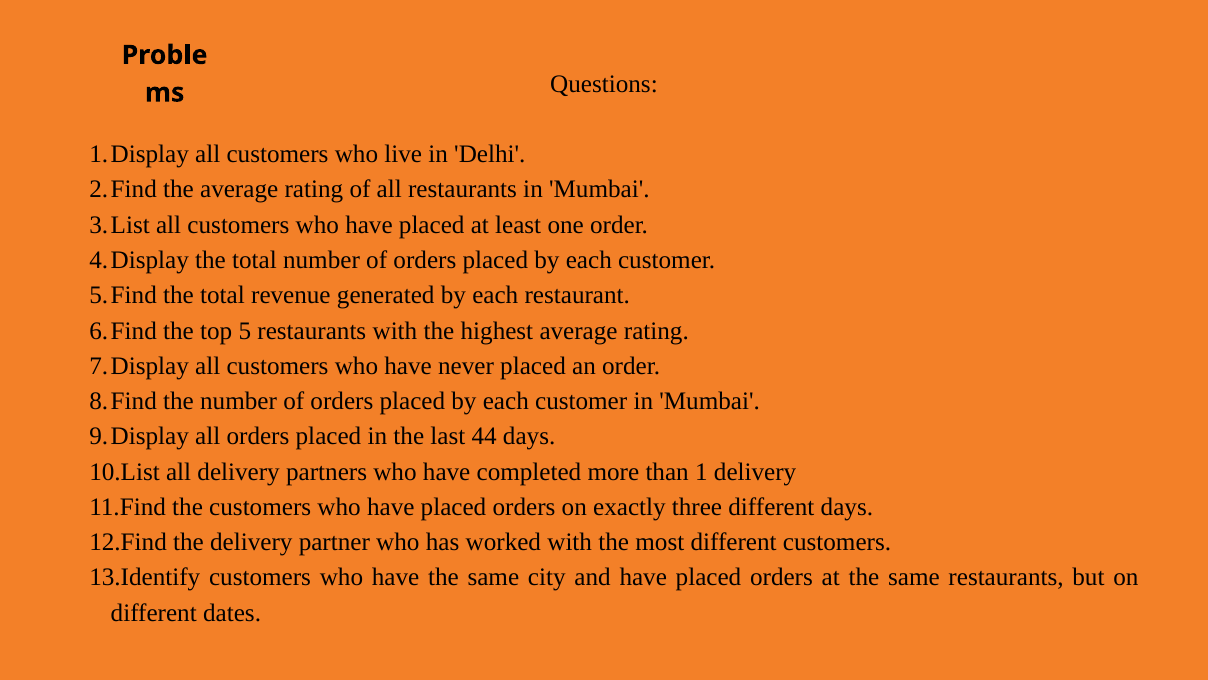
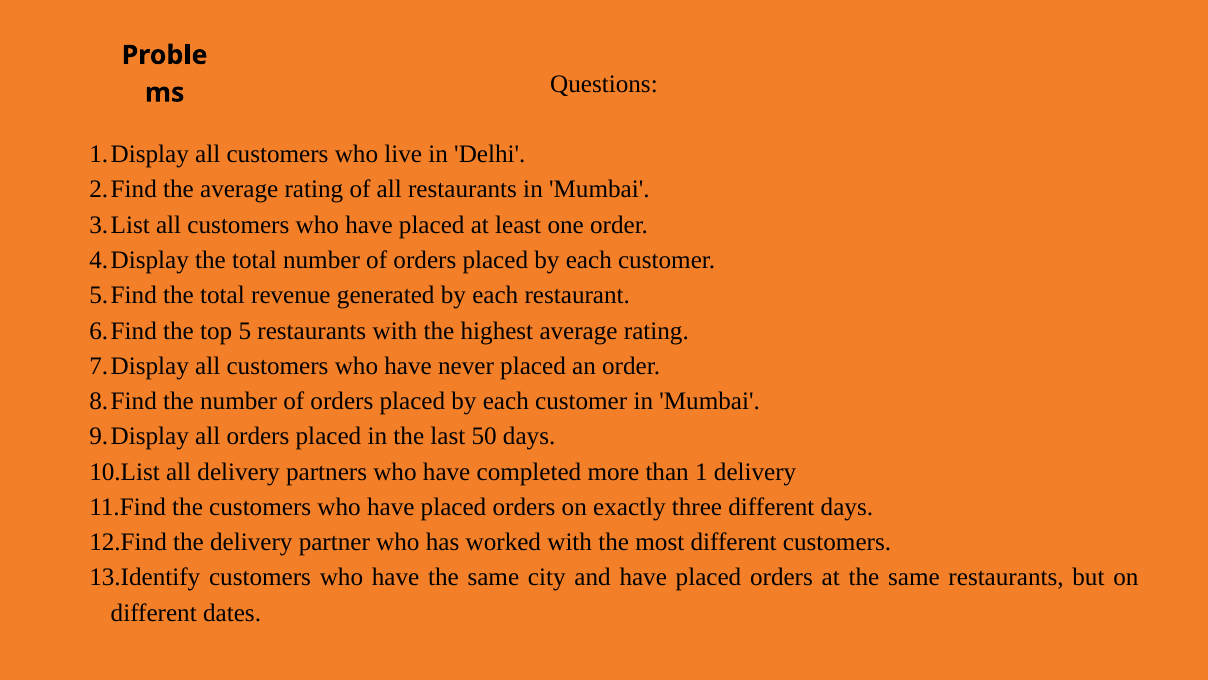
44: 44 -> 50 (484, 436)
